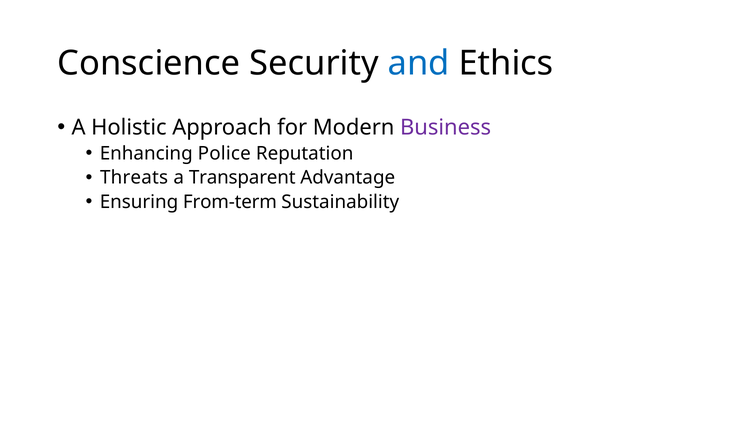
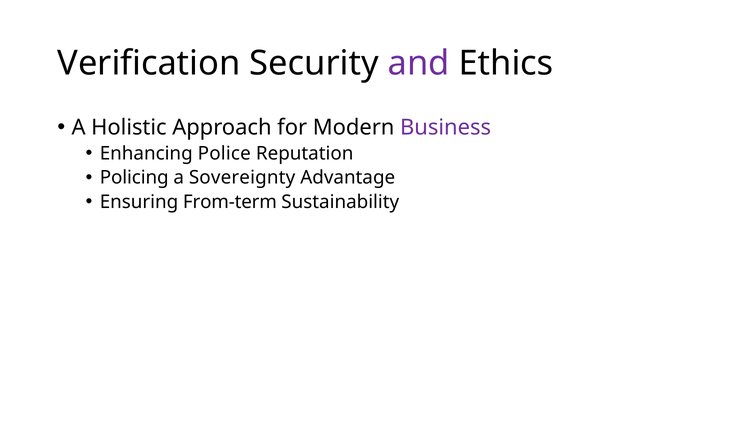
Conscience: Conscience -> Verification (149, 63)
and colour: blue -> purple (419, 63)
Threats: Threats -> Policing (134, 178)
Transparent: Transparent -> Sovereignty (242, 178)
